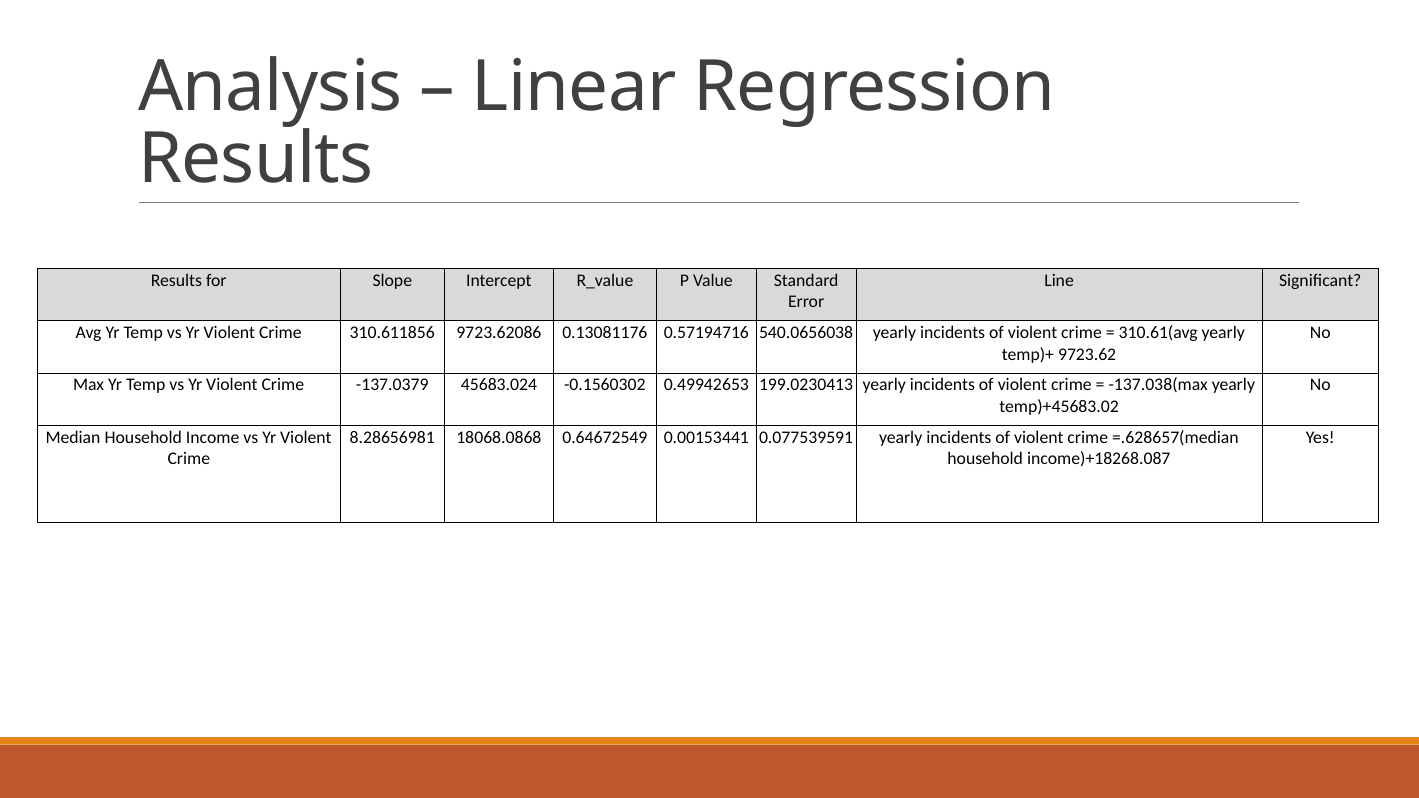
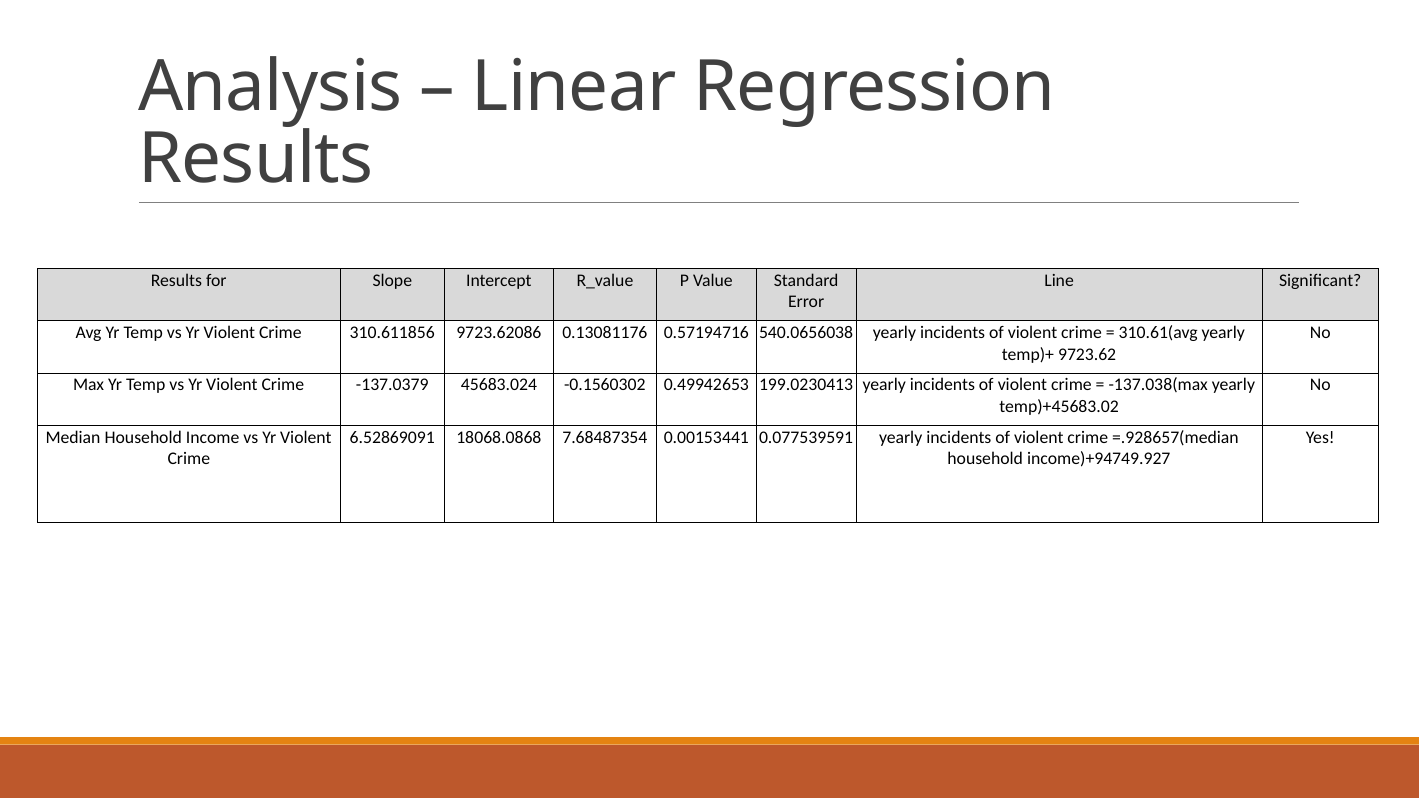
8.28656981: 8.28656981 -> 6.52869091 (392, 437)
0.64672549: 0.64672549 -> 7.68487354 (605, 437)
=.628657(median: =.628657(median -> =.928657(median (1175, 437)
income)+18268.087: income)+18268.087 -> income)+94749.927 (1099, 459)
